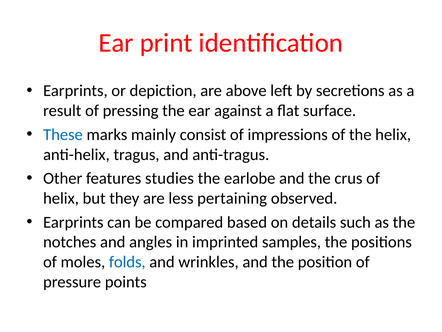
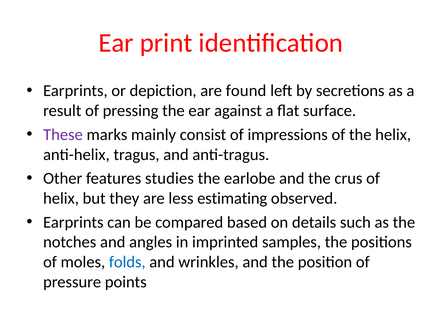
above: above -> found (246, 91)
These colour: blue -> purple (63, 134)
pertaining: pertaining -> estimating (232, 198)
